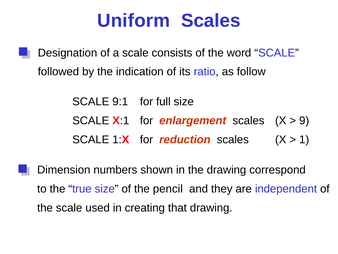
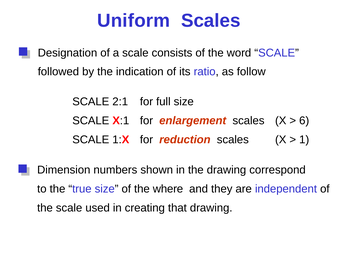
9:1: 9:1 -> 2:1 (120, 102)
9: 9 -> 6 (304, 120)
pencil: pencil -> where (168, 189)
